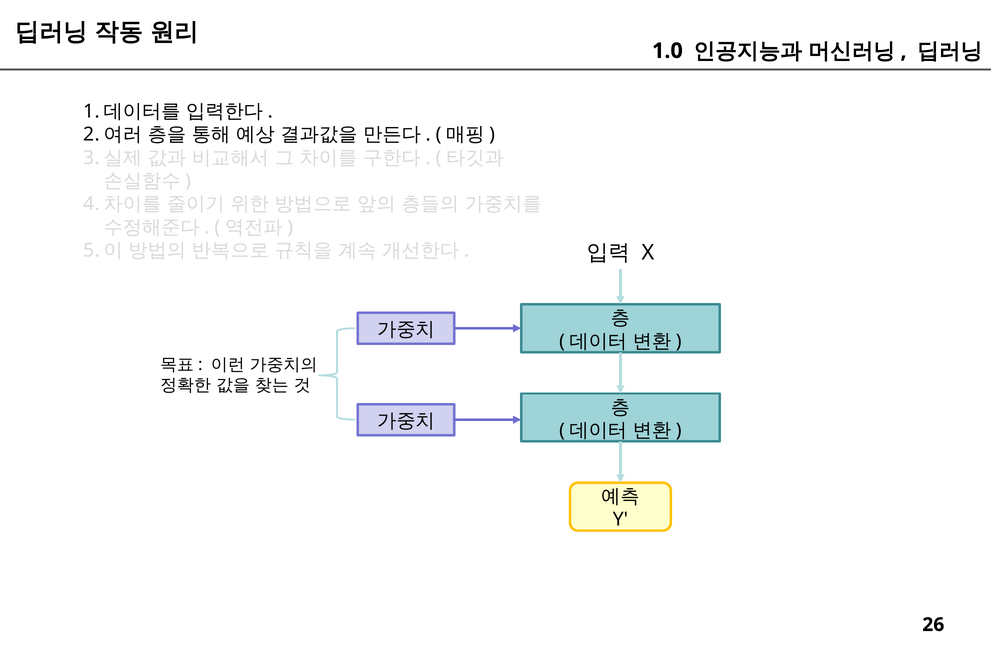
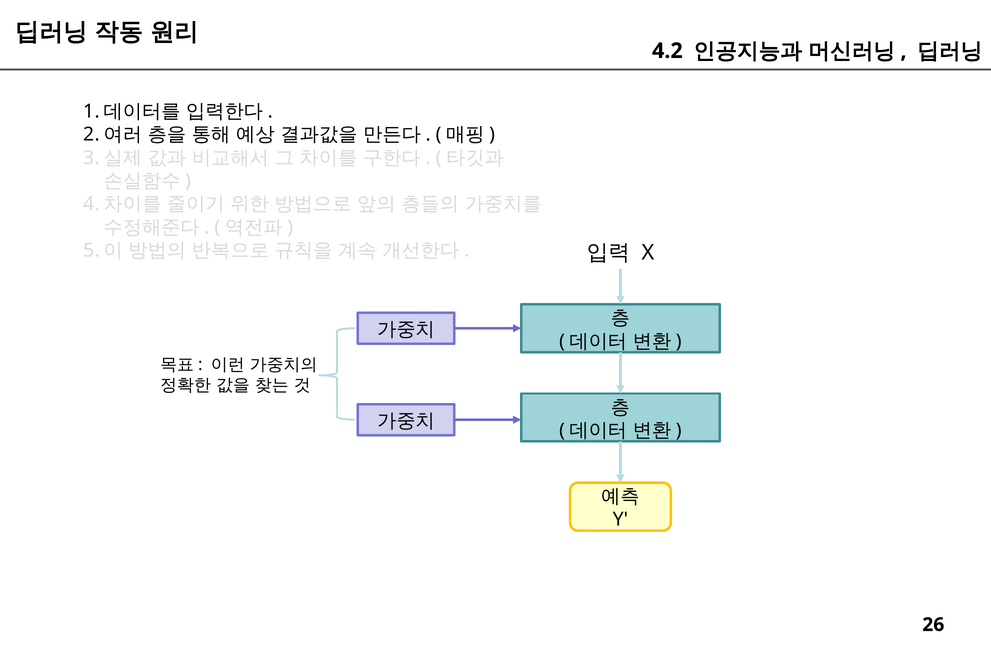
1.0: 1.0 -> 4.2 (667, 51)
